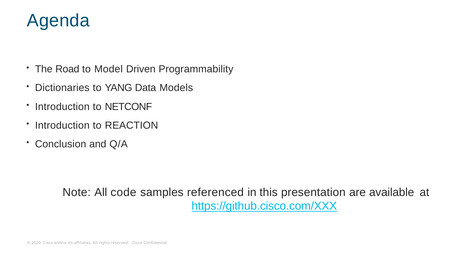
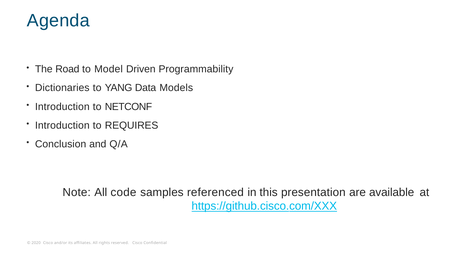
REACTION: REACTION -> REQUIRES (132, 125)
